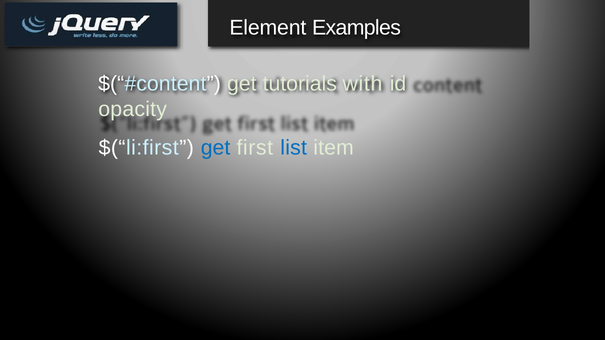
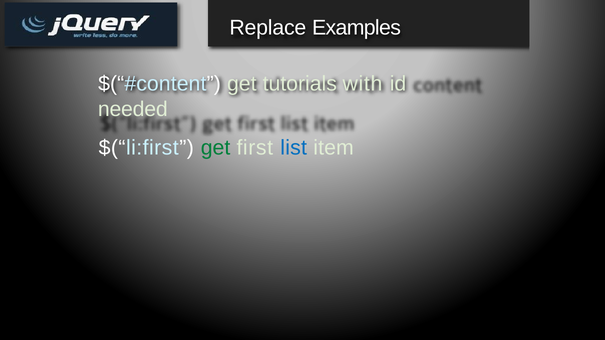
Element: Element -> Replace (268, 28)
opacity: opacity -> needed (133, 109)
get colour: blue -> green (216, 148)
